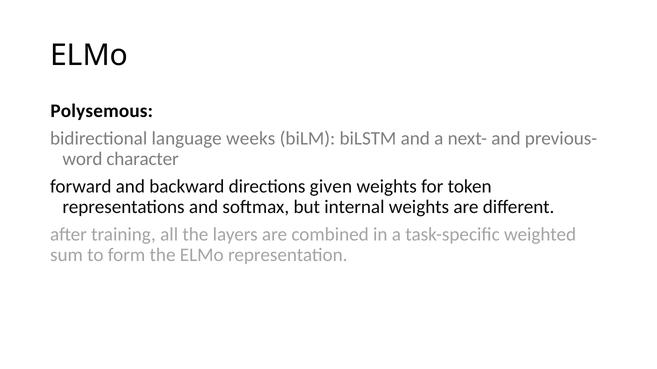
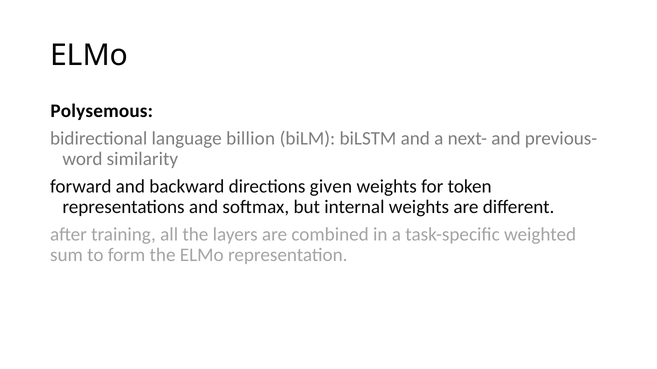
weeks: weeks -> billion (251, 139)
character: character -> similarity (142, 159)
